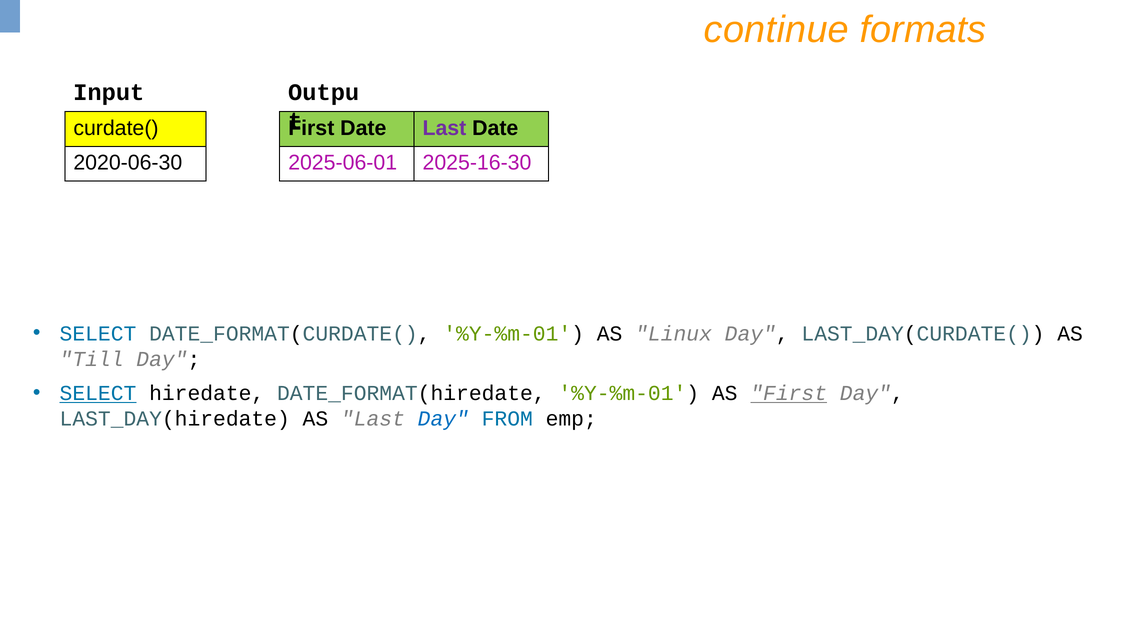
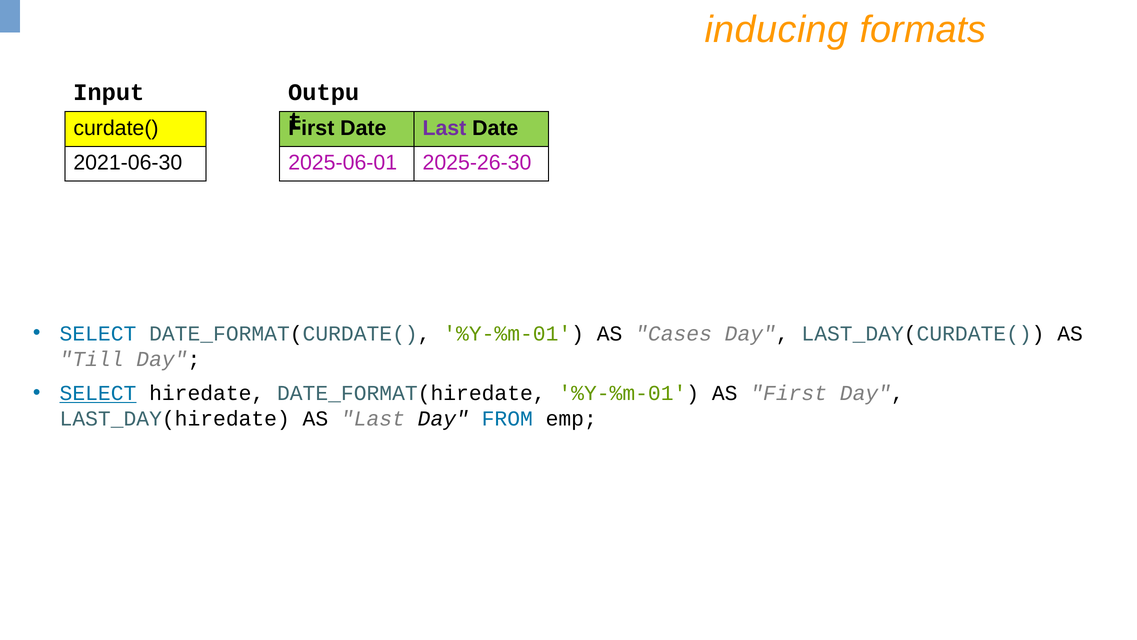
continue: continue -> inducing (776, 30)
2020-06-30: 2020-06-30 -> 2021-06-30 (128, 163)
2025-16-30: 2025-16-30 -> 2025-26-30 (477, 163)
Linux: Linux -> Cases (674, 333)
First underline: present -> none (789, 393)
Day colour: blue -> black (443, 419)
